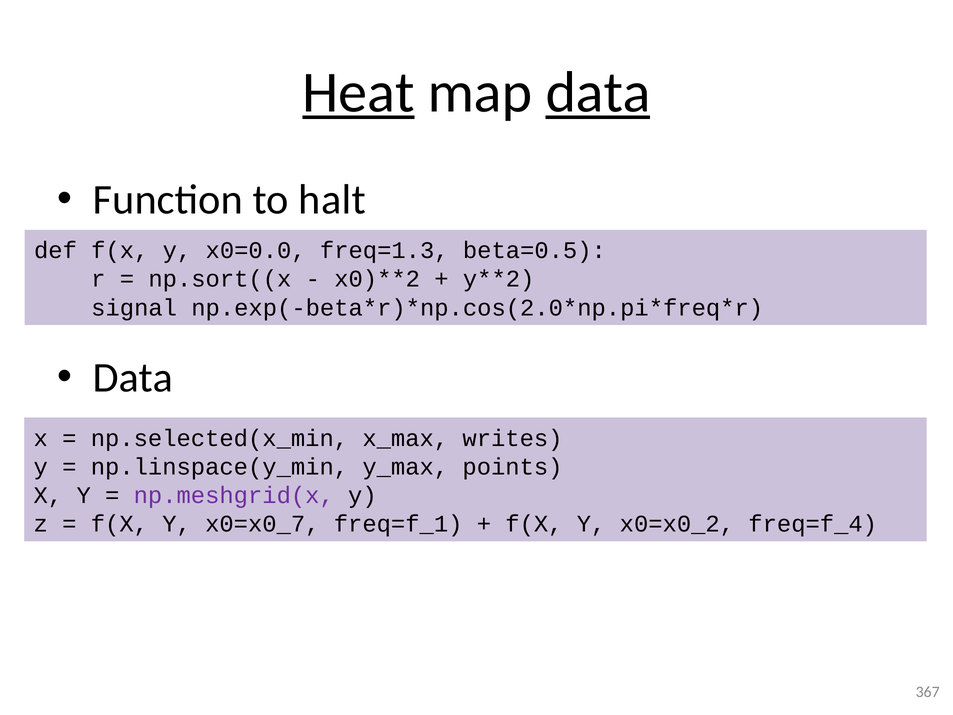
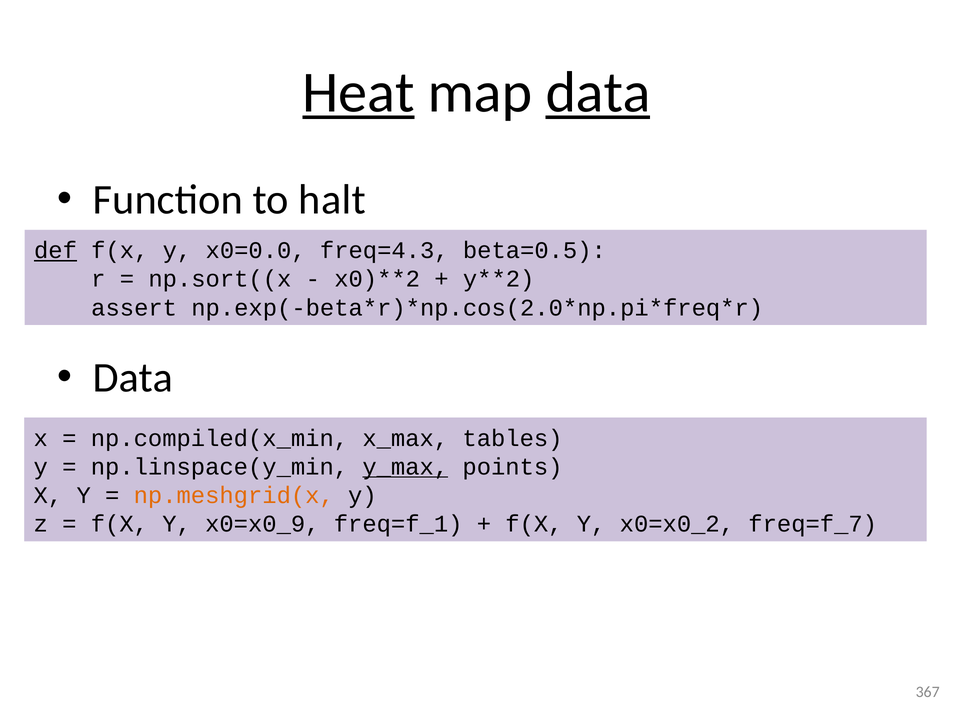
def underline: none -> present (56, 250)
freq=1.3: freq=1.3 -> freq=4.3 (384, 250)
signal: signal -> assert (134, 308)
np.selected(x_min: np.selected(x_min -> np.compiled(x_min (219, 438)
writes: writes -> tables (512, 438)
y_max underline: none -> present (405, 467)
np.meshgrid(x colour: purple -> orange (234, 495)
x0=x0_7: x0=x0_7 -> x0=x0_9 (262, 524)
freq=f_4: freq=f_4 -> freq=f_7 (813, 524)
